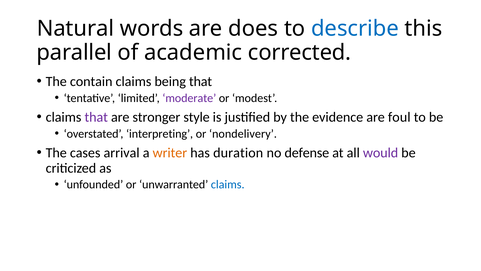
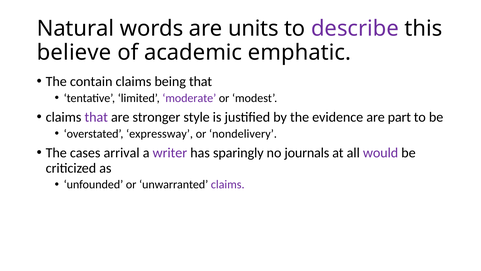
does: does -> units (253, 29)
describe colour: blue -> purple (355, 29)
parallel: parallel -> believe (74, 52)
corrected: corrected -> emphatic (299, 52)
foul: foul -> part (399, 117)
interpreting: interpreting -> expressway (160, 134)
writer colour: orange -> purple (170, 153)
duration: duration -> sparingly (238, 153)
defense: defense -> journals (307, 153)
claims colour: blue -> purple (228, 184)
